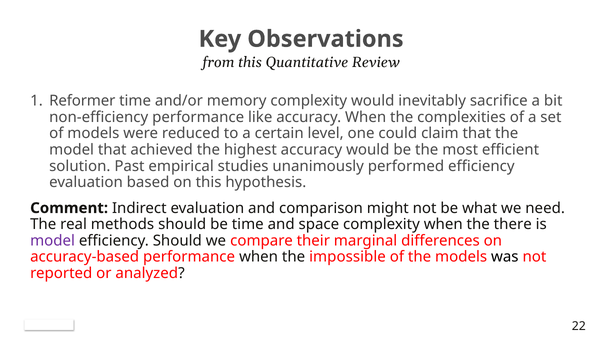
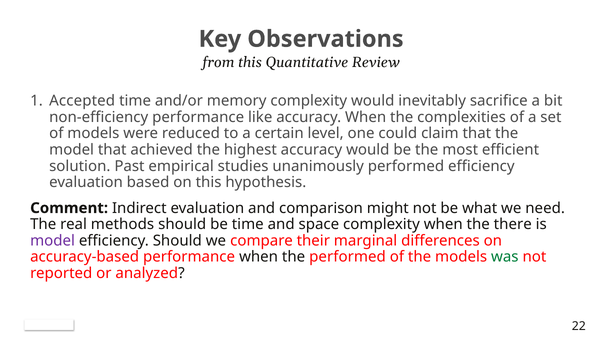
Reformer: Reformer -> Accepted (82, 101)
the impossible: impossible -> performed (348, 257)
was colour: black -> green (505, 257)
